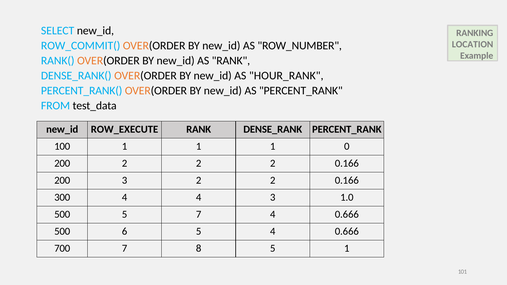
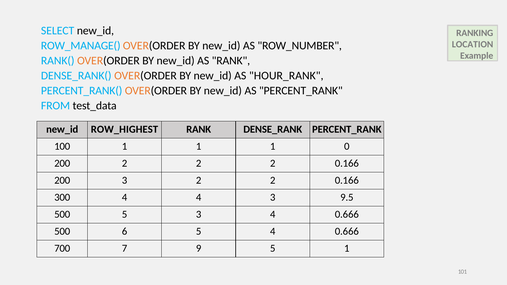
ROW_COMMIT(: ROW_COMMIT( -> ROW_MANAGE( (81, 46)
ROW_EXECUTE: ROW_EXECUTE -> ROW_HIGHEST (125, 129)
1.0: 1.0 -> 9.5 (347, 198)
5 7: 7 -> 3 (199, 215)
8: 8 -> 9 (199, 249)
